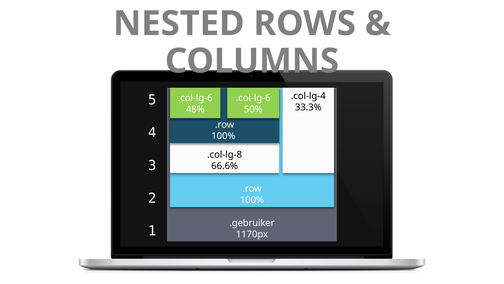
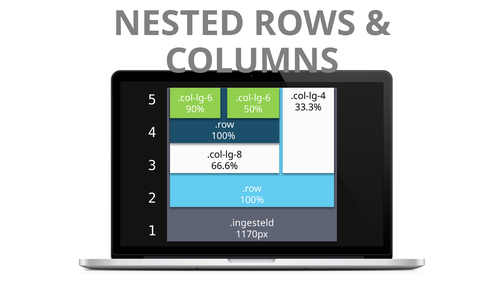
48%: 48% -> 90% (195, 109)
.gebruiker: .gebruiker -> .ingesteld (252, 223)
